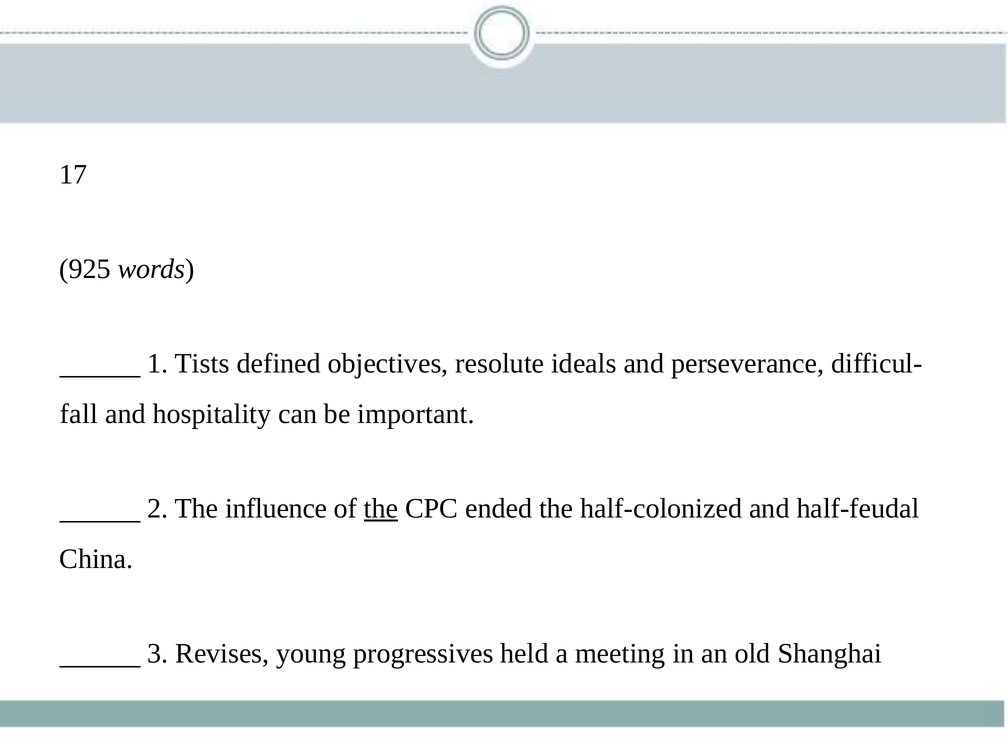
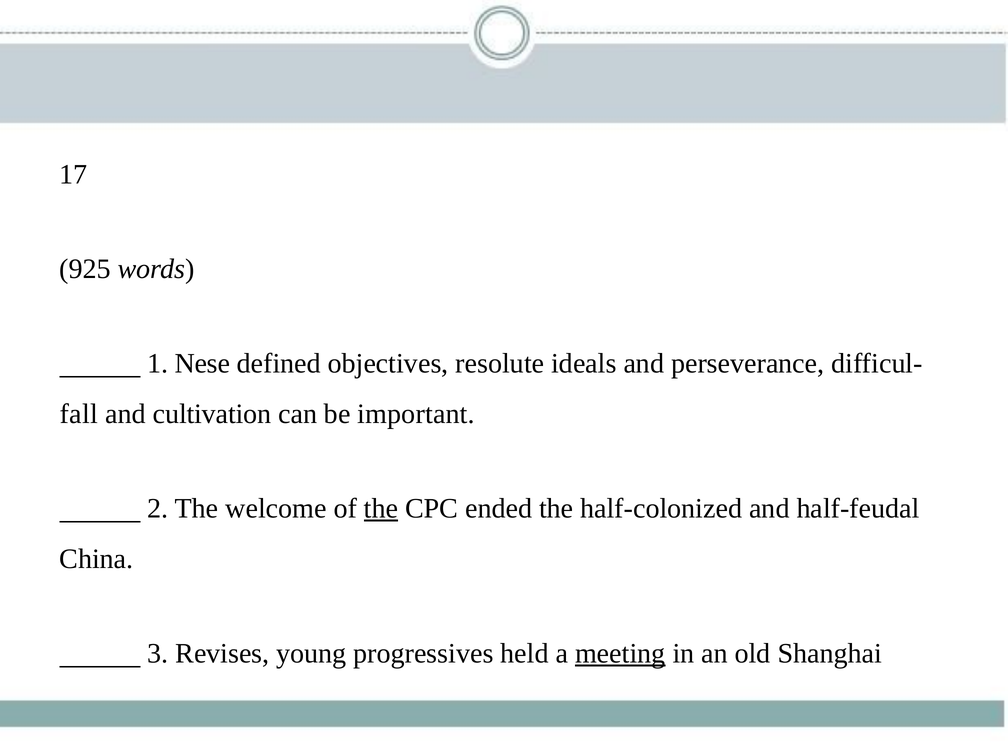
Tists: Tists -> Nese (202, 363)
hospitality: hospitality -> cultivation (212, 414)
influence: influence -> welcome (276, 508)
meeting underline: none -> present (620, 653)
